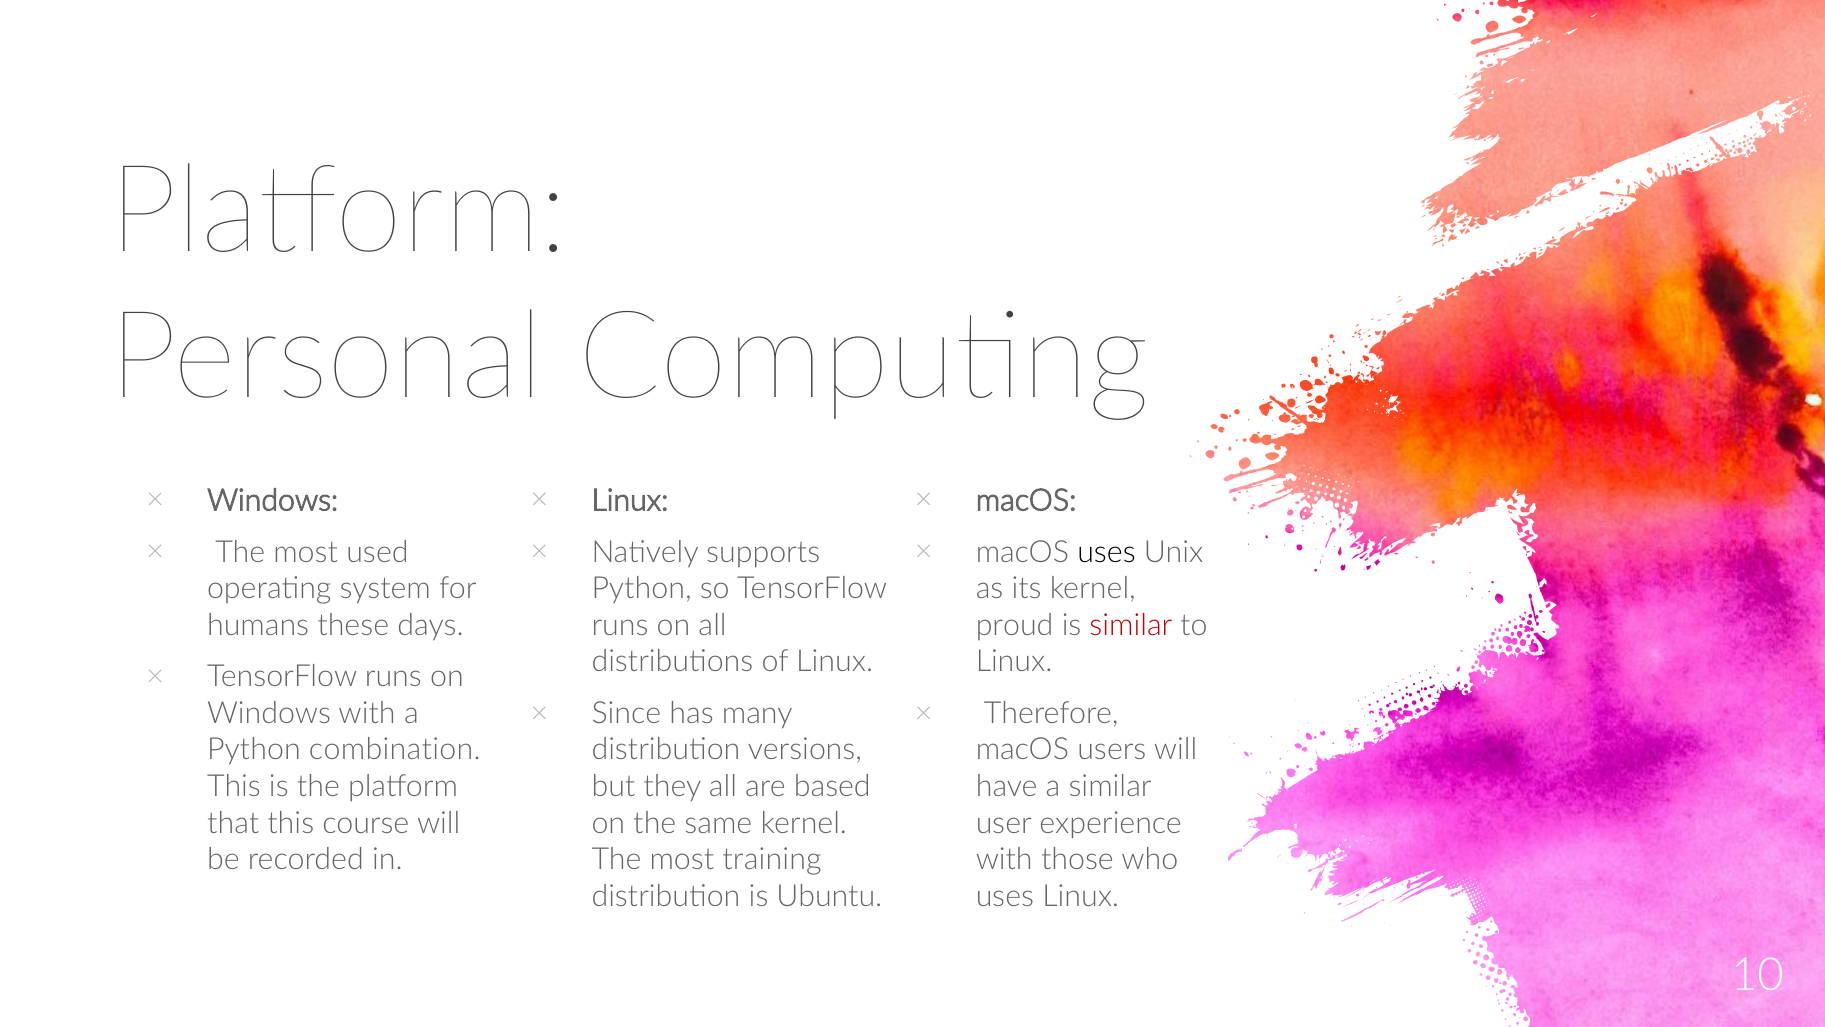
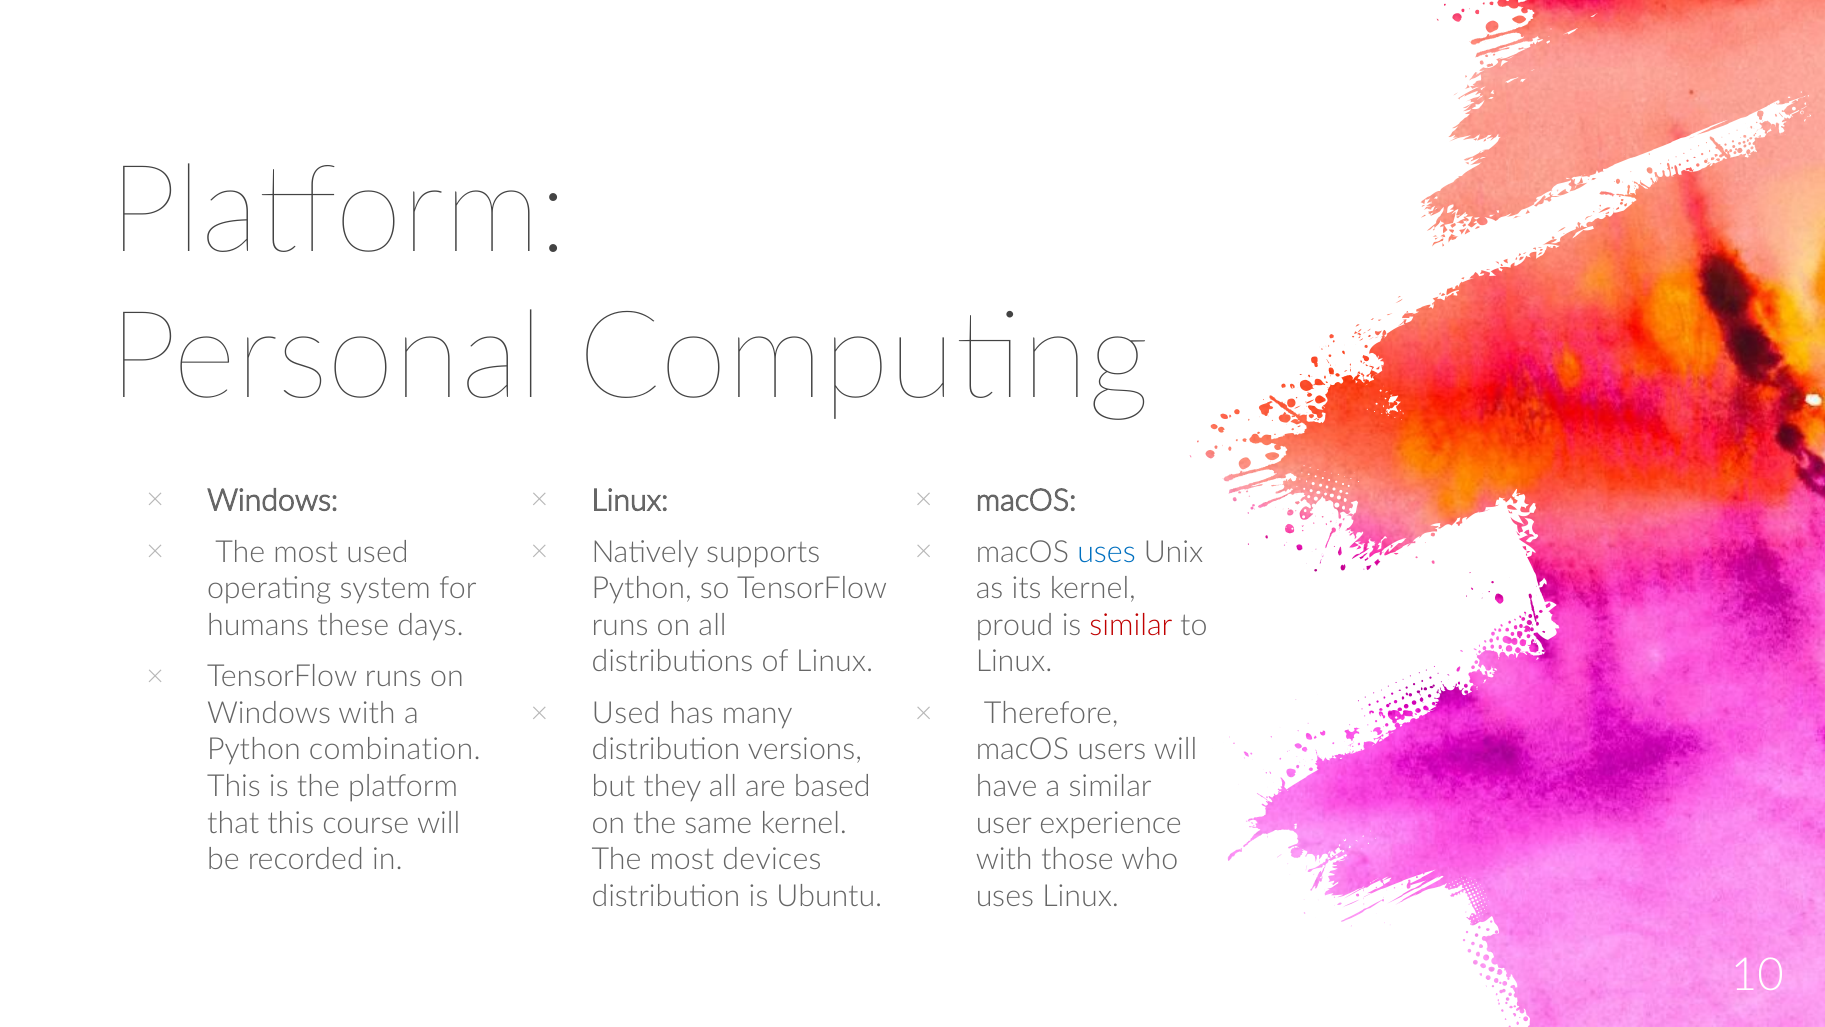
uses colour: black -> blue (1106, 552)
Since: Since -> Used (626, 713)
training: training -> devices (772, 859)
